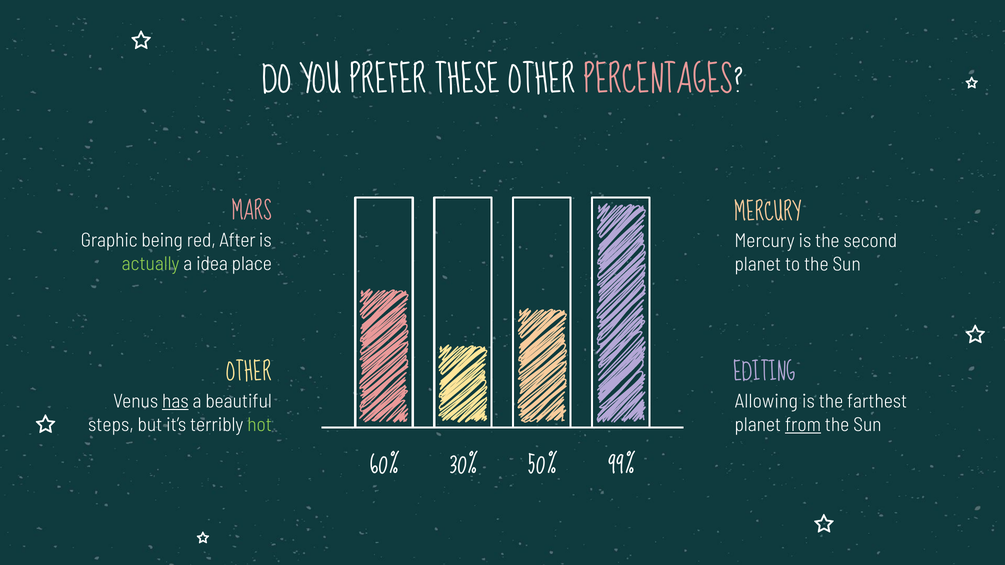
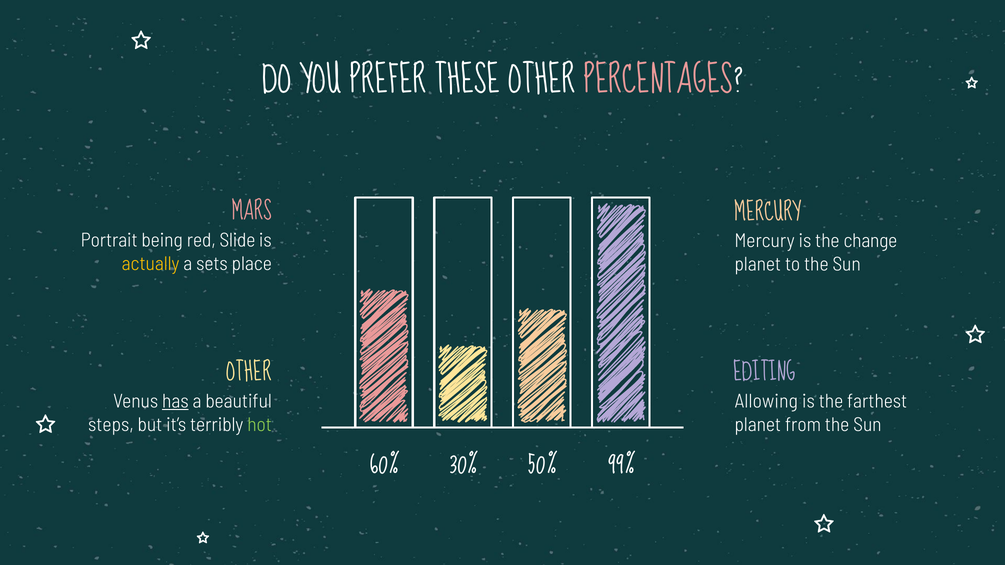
Graphic: Graphic -> Portrait (109, 240)
After: After -> Slide (237, 240)
second: second -> change (870, 241)
actually colour: light green -> yellow (151, 264)
idea: idea -> sets (212, 264)
from underline: present -> none (803, 425)
